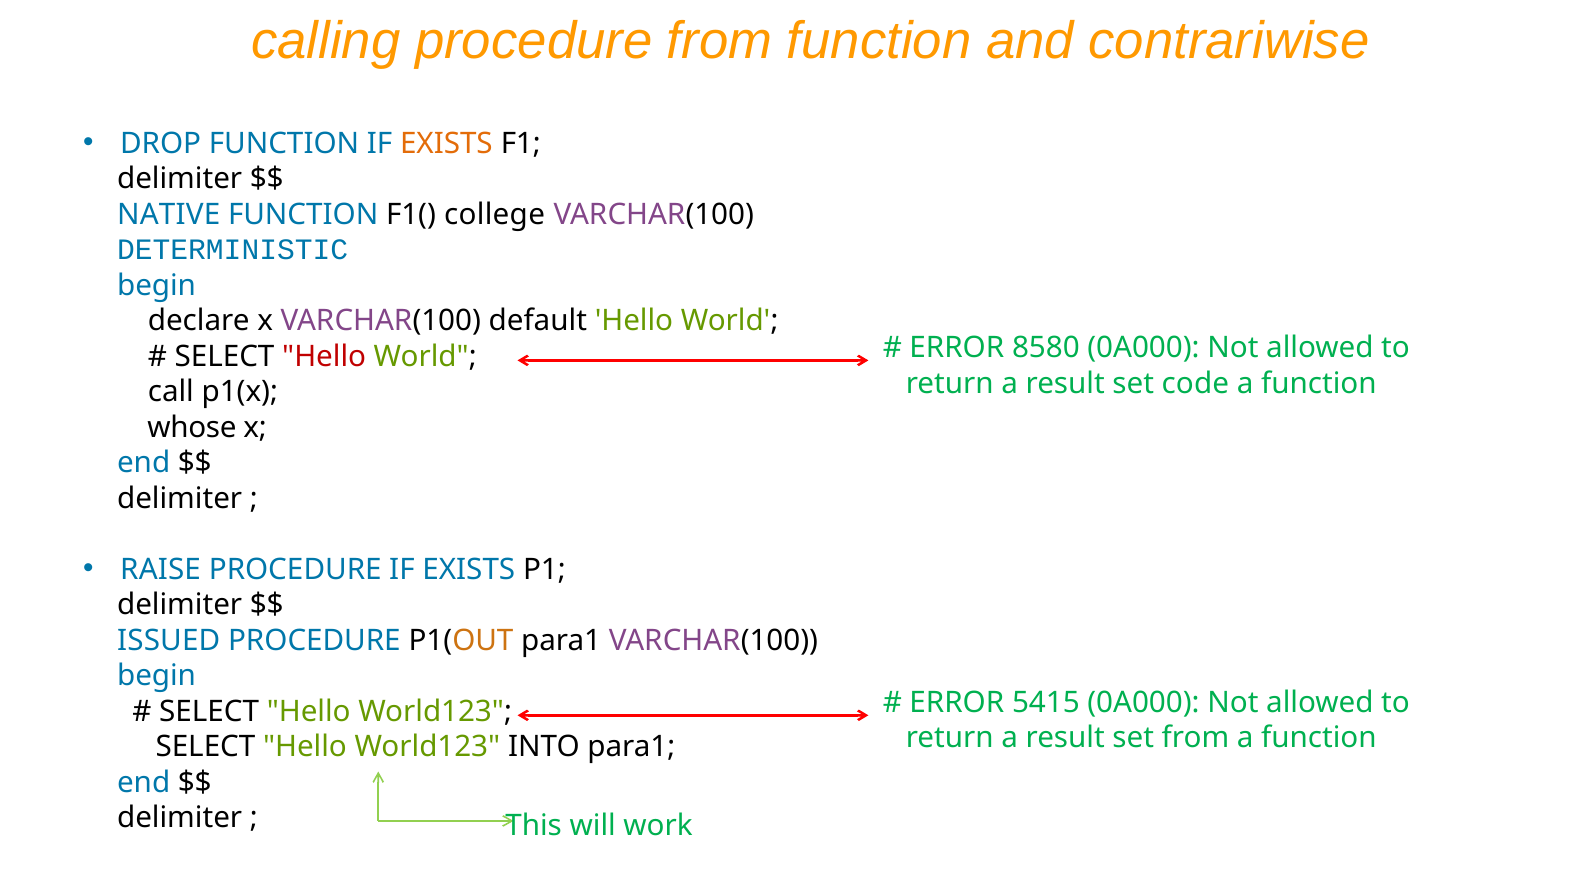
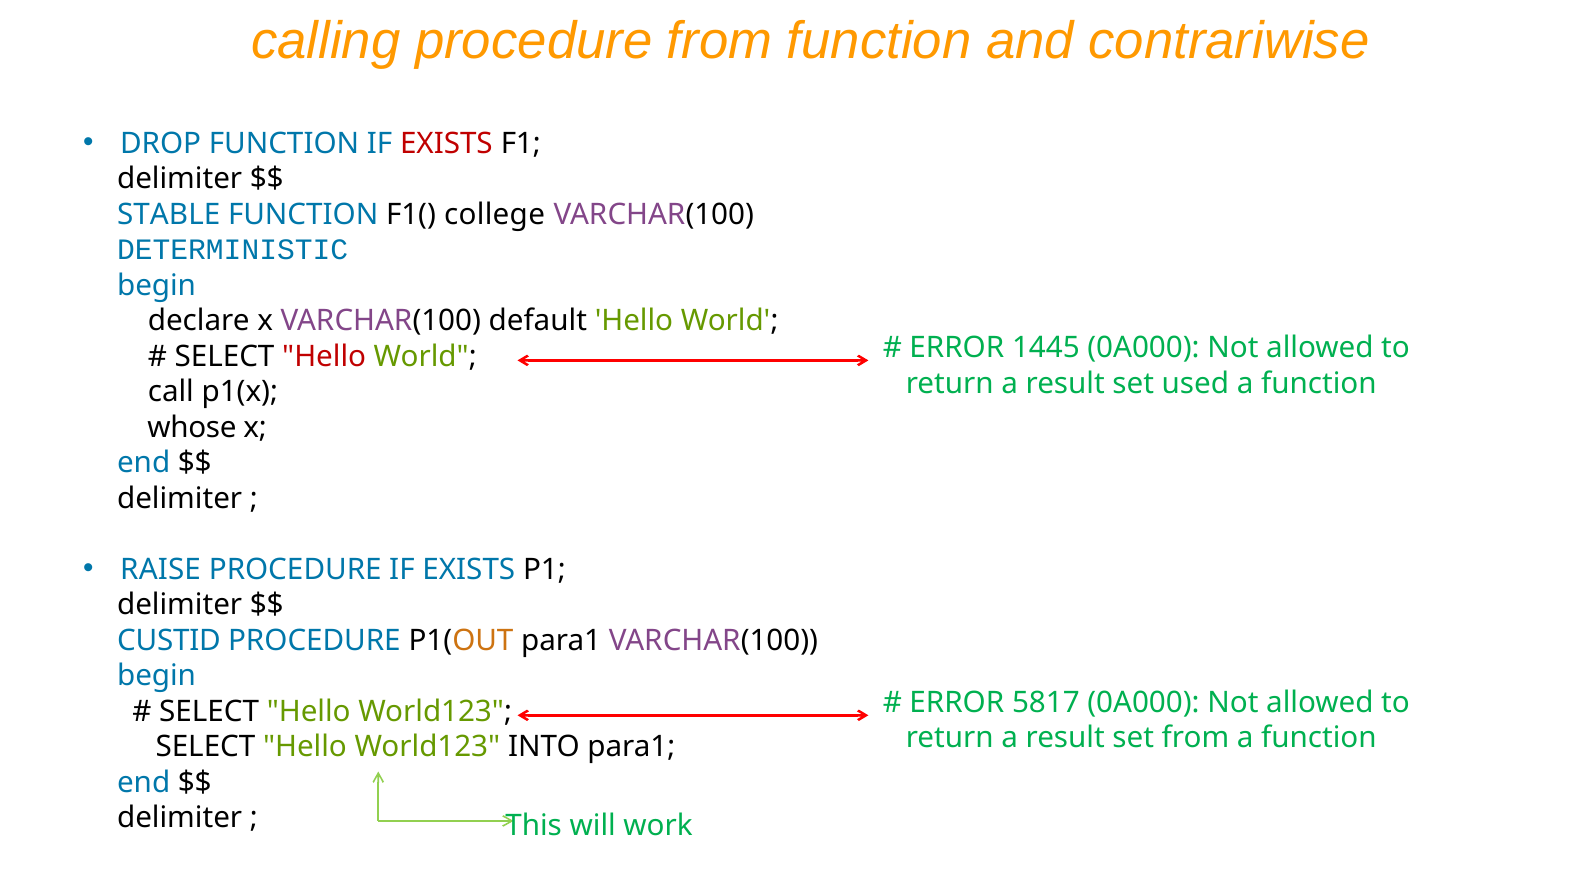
EXISTS colour: orange -> red (446, 143)
NATIVE: NATIVE -> STABLE (169, 214)
8580: 8580 -> 1445 (1046, 348)
code: code -> used (1195, 384)
ISSUED: ISSUED -> CUSTID (169, 641)
5415: 5415 -> 5817 (1046, 703)
